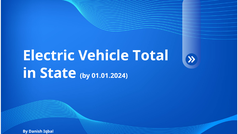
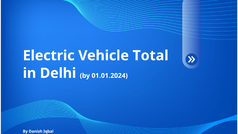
State: State -> Delhi (58, 73)
